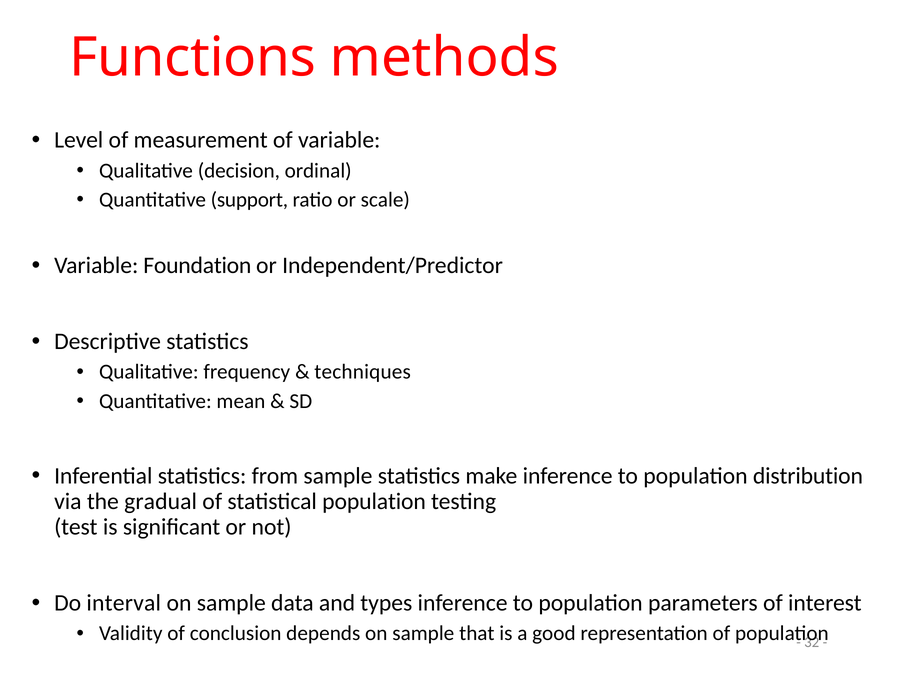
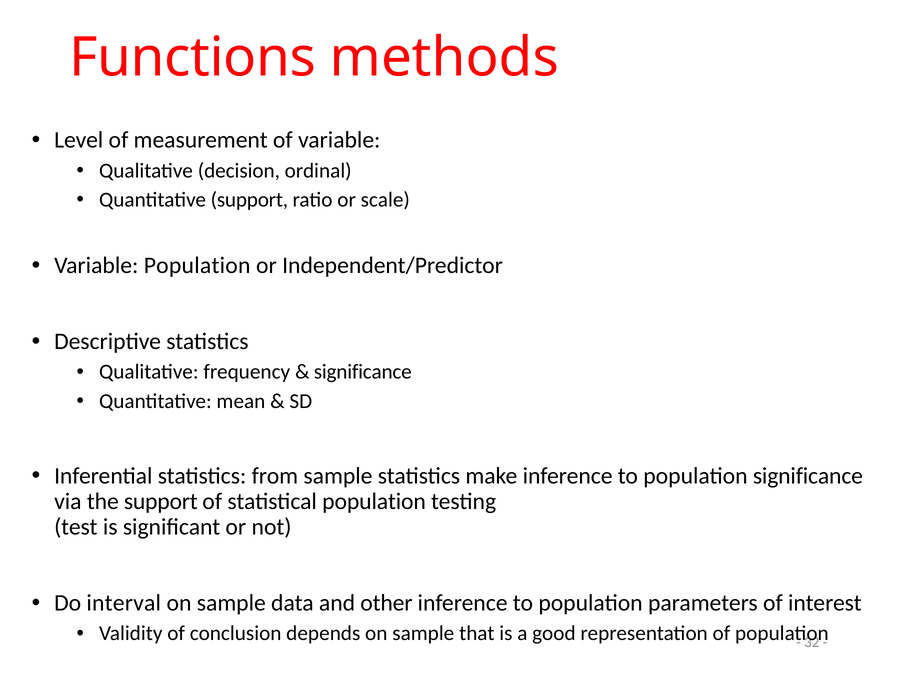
Variable Foundation: Foundation -> Population (197, 266)
techniques: techniques -> significance (363, 372)
population distribution: distribution -> significance (808, 476)
the gradual: gradual -> support (161, 502)
types: types -> other (386, 603)
